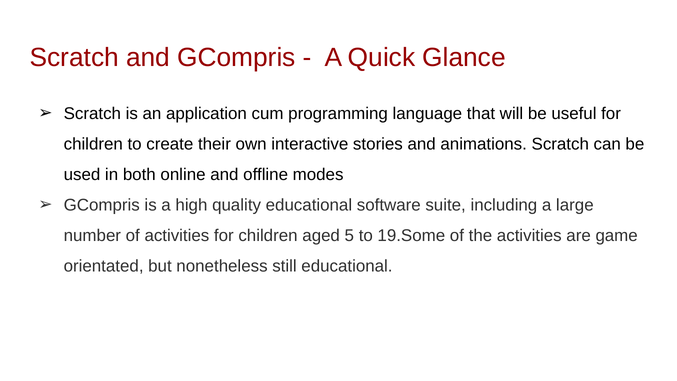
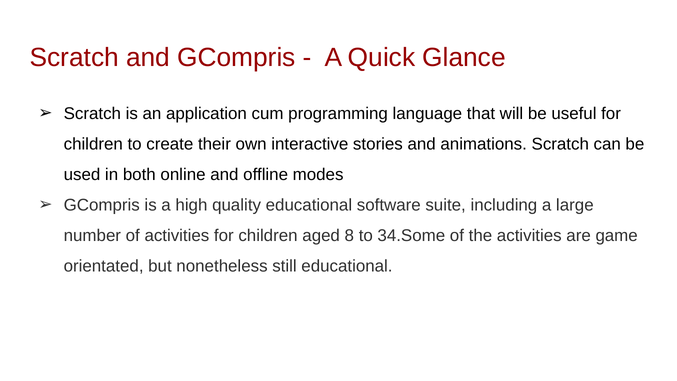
5: 5 -> 8 (349, 235)
19.Some: 19.Some -> 34.Some (411, 235)
